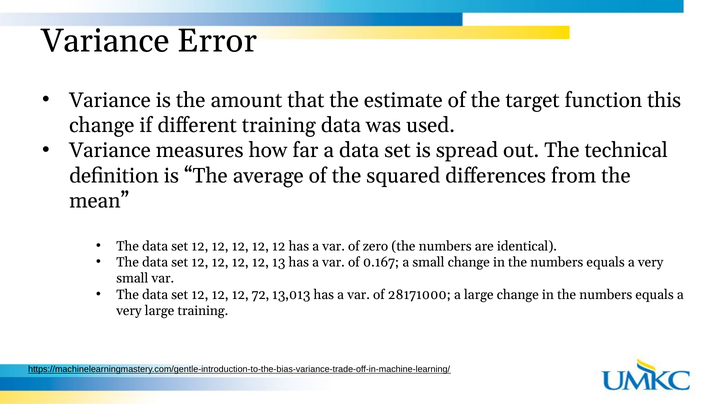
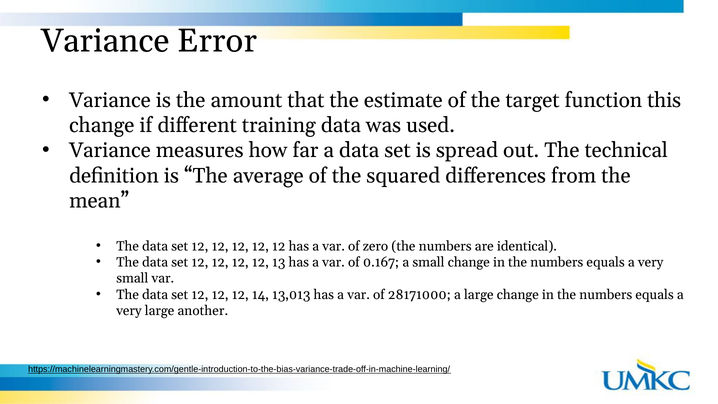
72: 72 -> 14 (260, 294)
large training: training -> another (203, 311)
